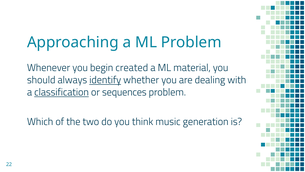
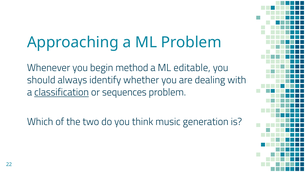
created: created -> method (132, 68)
material: material -> editable (192, 68)
identify underline: present -> none (105, 80)
